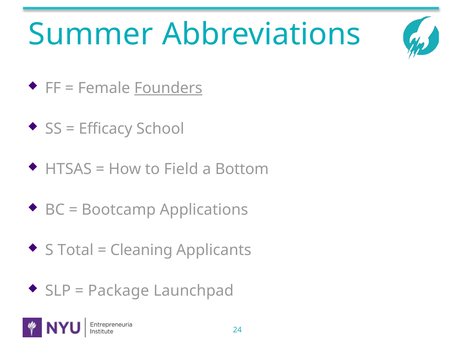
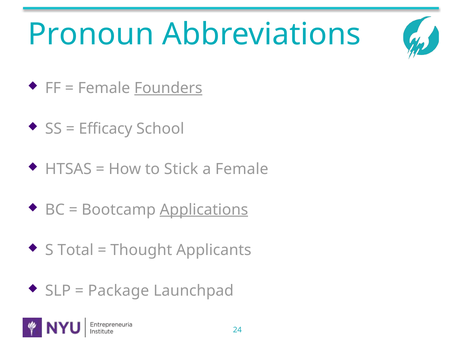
Summer: Summer -> Pronoun (91, 34)
Field: Field -> Stick (181, 169)
a Bottom: Bottom -> Female (242, 169)
Applications underline: none -> present (204, 210)
Cleaning: Cleaning -> Thought (141, 251)
